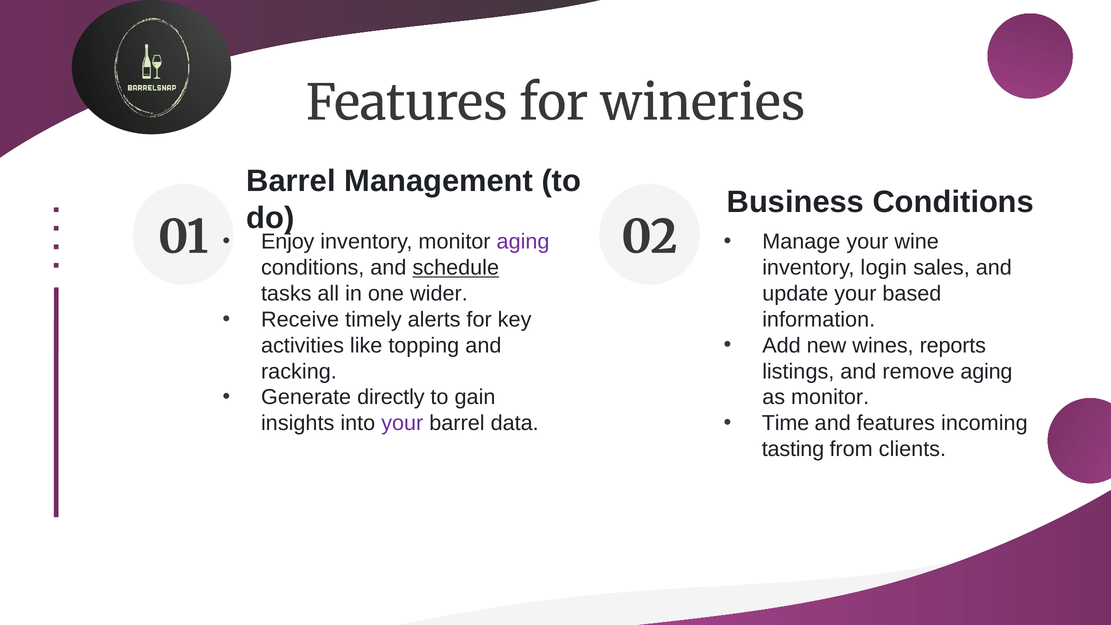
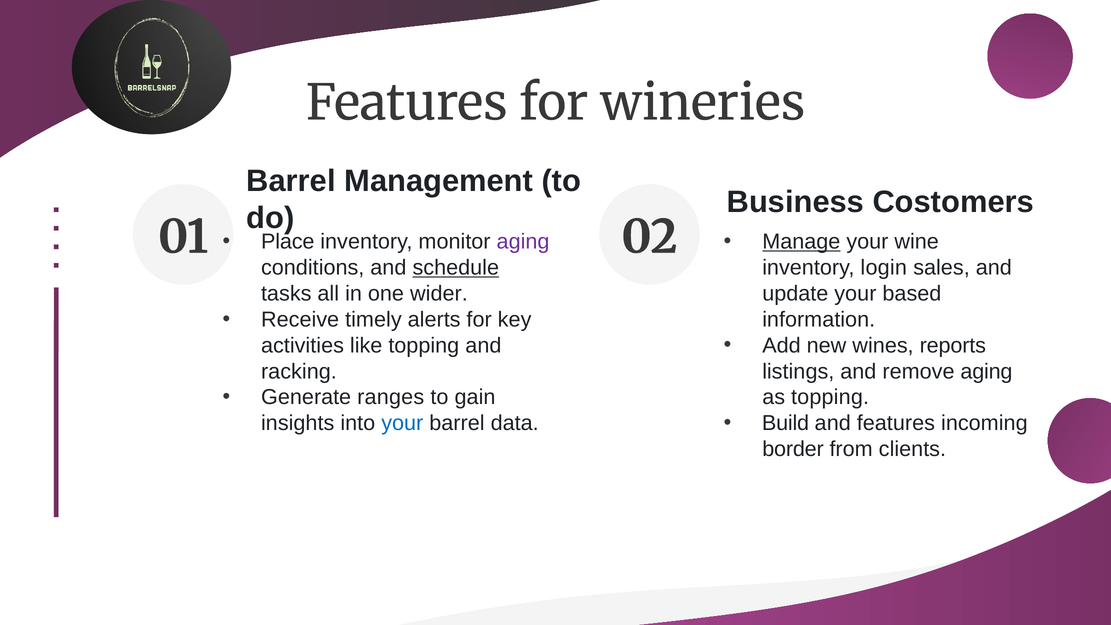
Business Conditions: Conditions -> Costomers (953, 202)
Enjoy: Enjoy -> Place (288, 242)
Manage underline: none -> present (801, 242)
directly: directly -> ranges (391, 397)
as monitor: monitor -> topping (830, 397)
Time: Time -> Build (786, 423)
your colour: purple -> blue (402, 423)
tasting: tasting -> border (793, 449)
